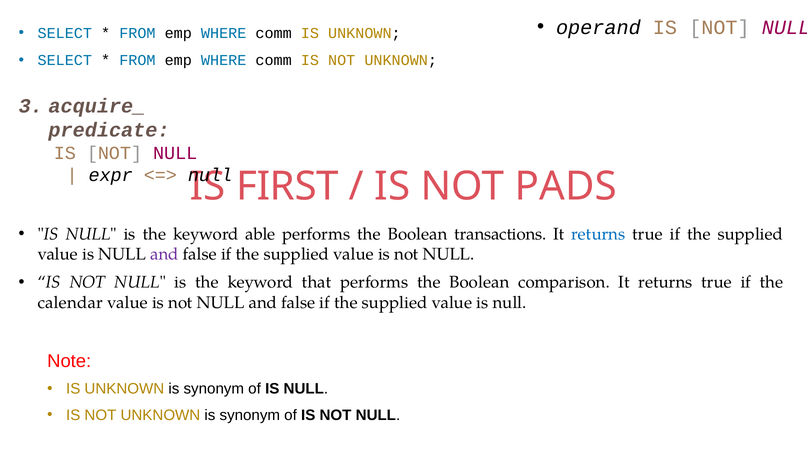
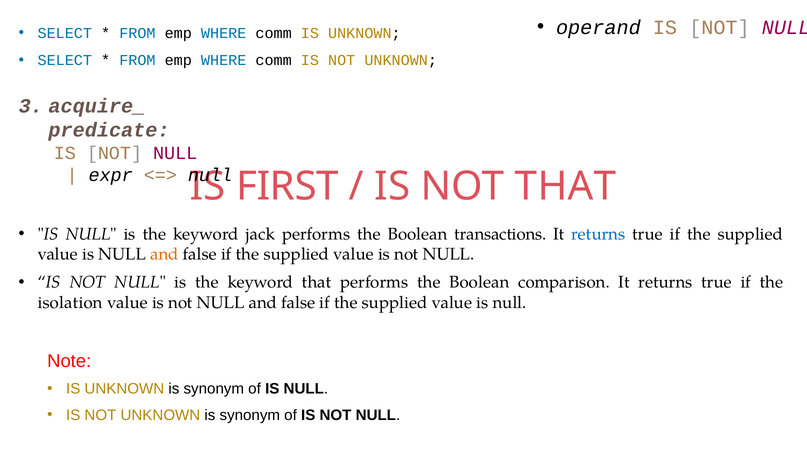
NOT PADS: PADS -> THAT (566, 186)
able: able -> jack (260, 234)
and colour: purple -> orange (164, 254)
calendar: calendar -> isolation (70, 303)
